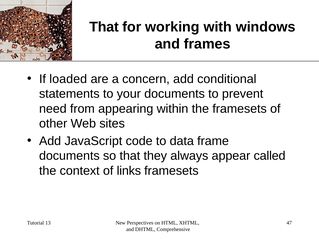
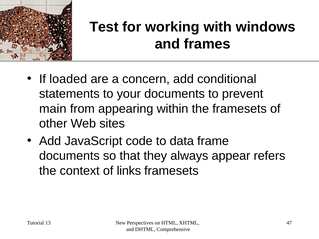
That: That -> Test (104, 27)
need: need -> main (53, 109)
called: called -> refers (270, 156)
